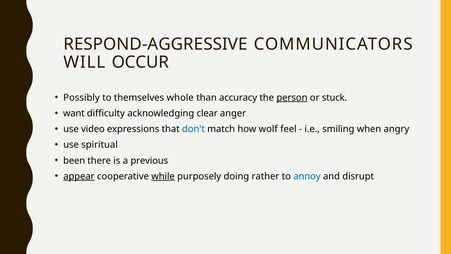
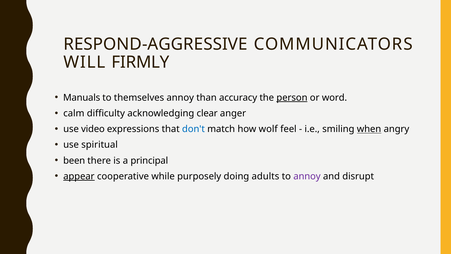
OCCUR: OCCUR -> FIRMLY (141, 62)
Possibly: Possibly -> Manuals (82, 98)
themselves whole: whole -> annoy (180, 98)
stuck: stuck -> word (335, 98)
want: want -> calm (74, 113)
when underline: none -> present (369, 129)
previous: previous -> principal (149, 160)
while underline: present -> none (163, 176)
rather: rather -> adults (265, 176)
annoy colour: blue -> purple (307, 176)
